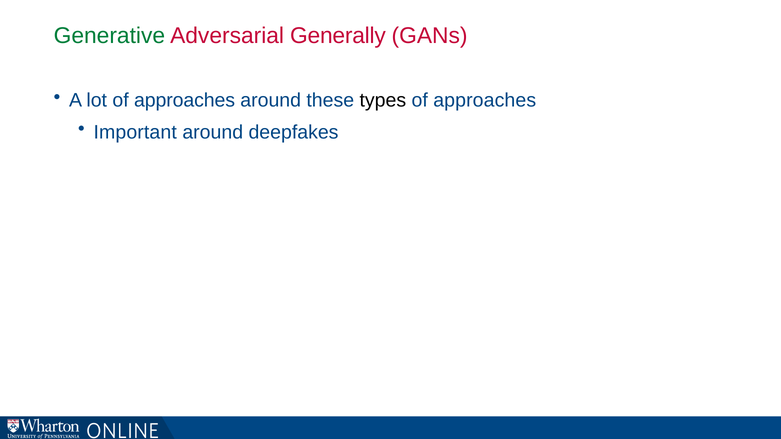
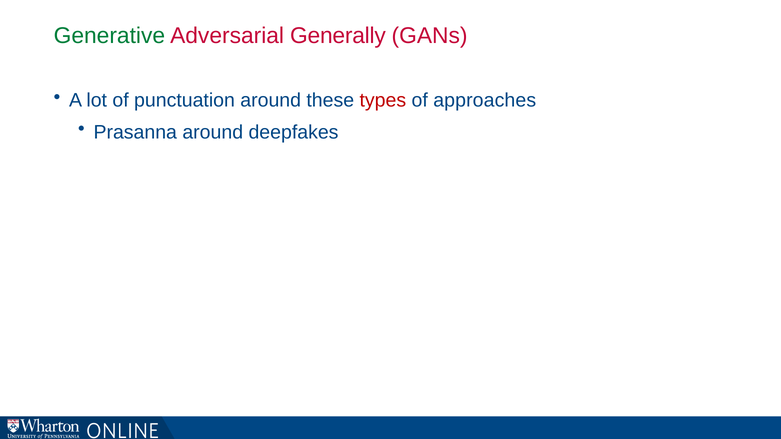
lot of approaches: approaches -> punctuation (185, 100)
types colour: black -> red (383, 100)
Important: Important -> Prasanna (135, 132)
